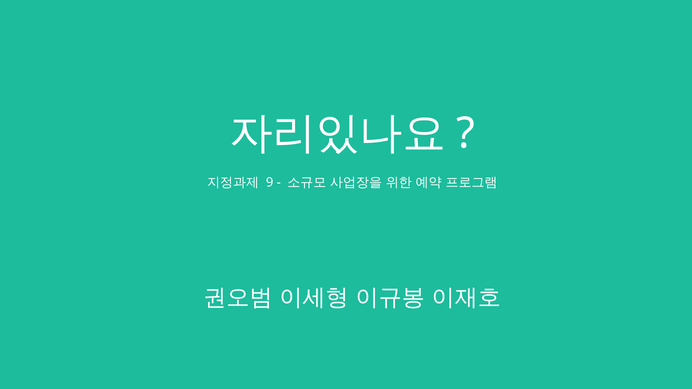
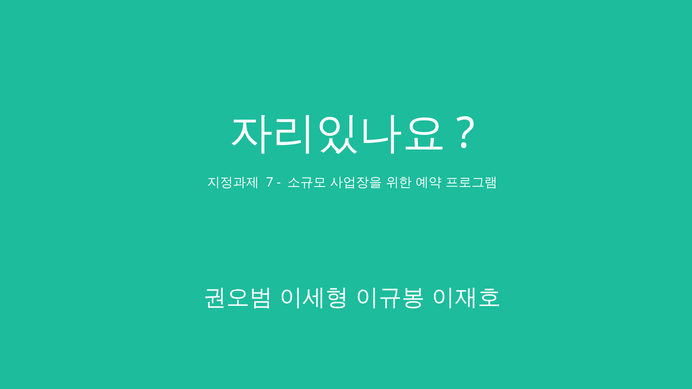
9: 9 -> 7 (270, 183)
